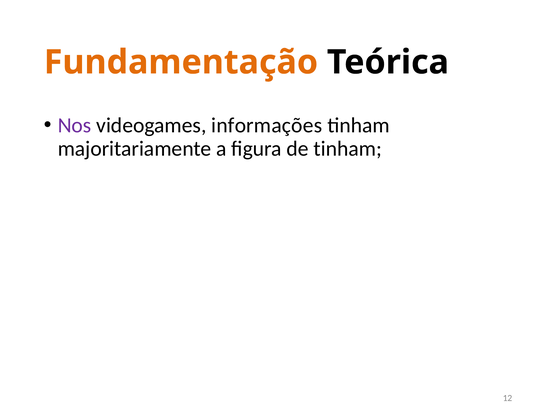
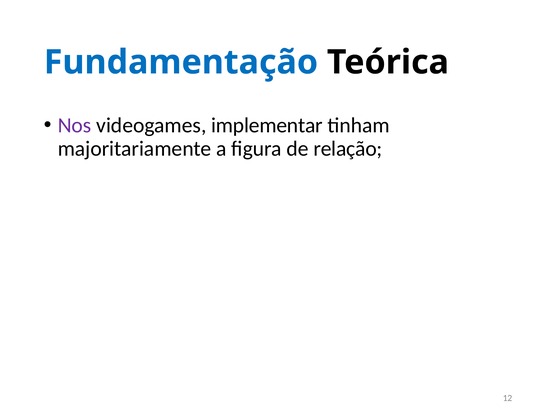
Fundamentação colour: orange -> blue (181, 62)
informações: informações -> implementar (267, 125)
de tinham: tinham -> relação (348, 149)
